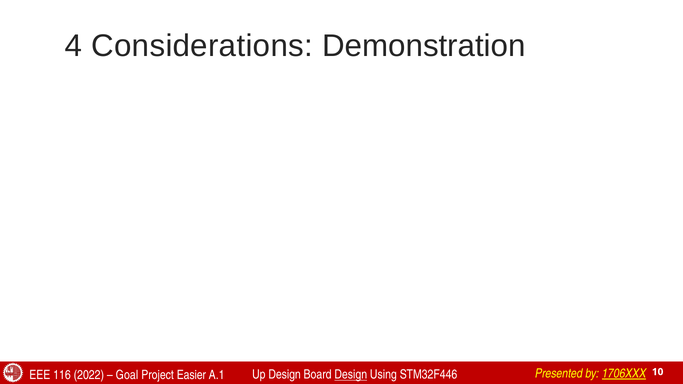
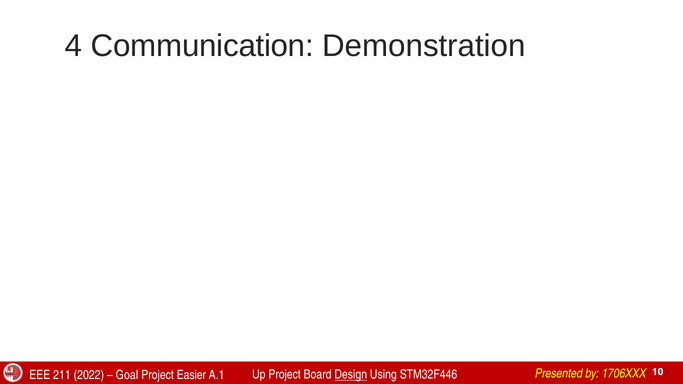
Considerations: Considerations -> Communication (202, 46)
116: 116 -> 211 (62, 375)
Up Design: Design -> Project (285, 375)
1706XXX underline: present -> none (624, 374)
